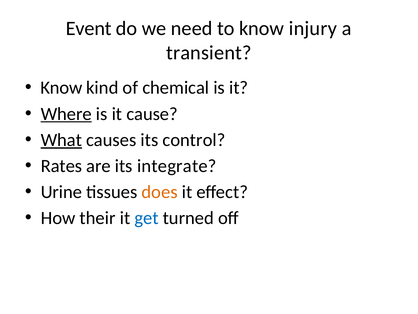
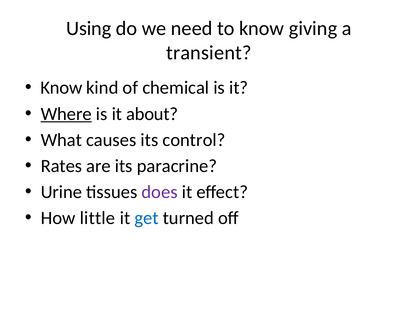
Event: Event -> Using (89, 28)
injury: injury -> giving (313, 28)
cause: cause -> about (152, 114)
What underline: present -> none (61, 140)
integrate: integrate -> paracrine (177, 166)
does colour: orange -> purple (160, 192)
their: their -> little (98, 218)
